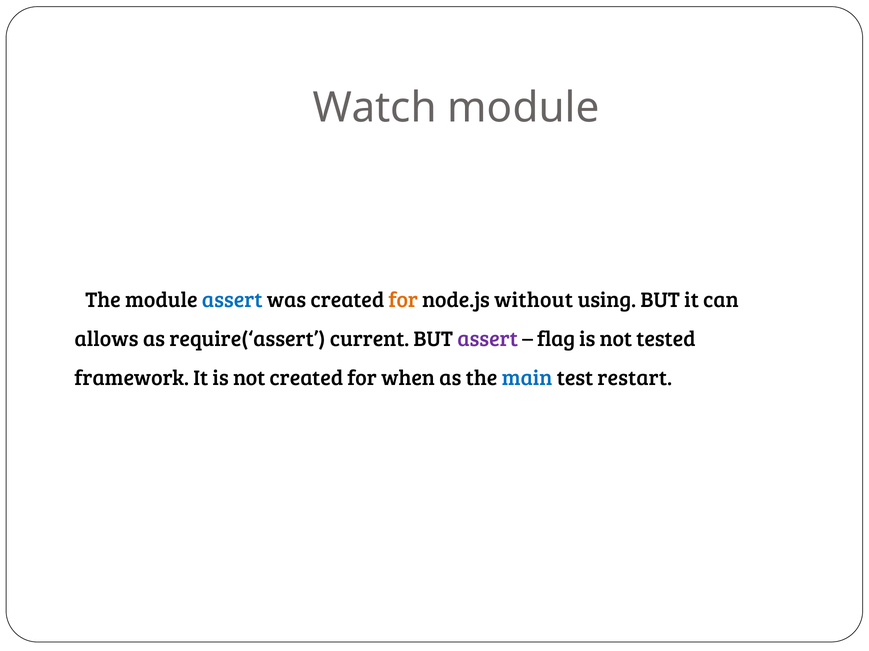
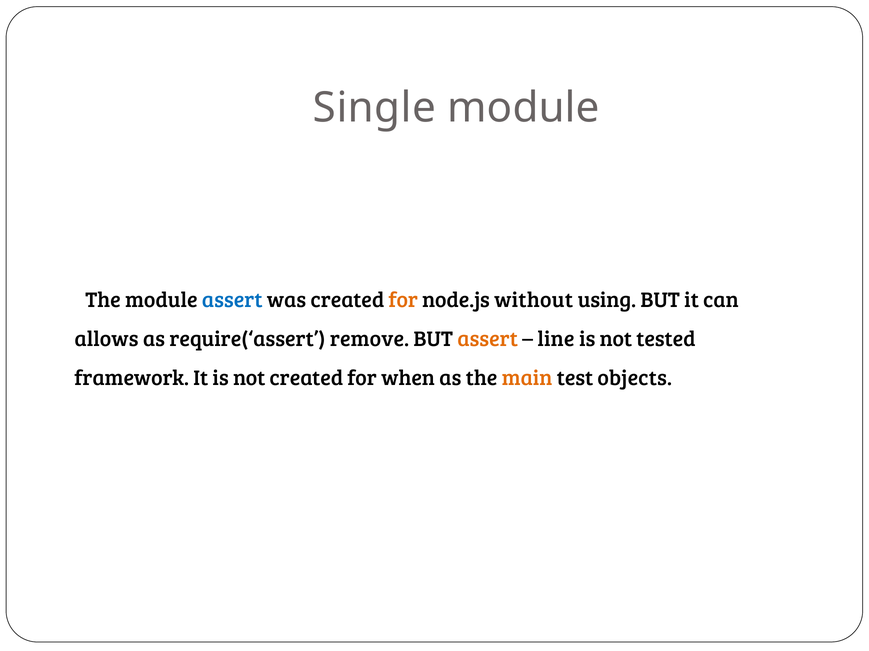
Watch: Watch -> Single (374, 108)
current: current -> remove (369, 339)
assert colour: purple -> orange (488, 339)
flag: flag -> line (556, 339)
main colour: blue -> orange (527, 379)
restart: restart -> objects (635, 379)
